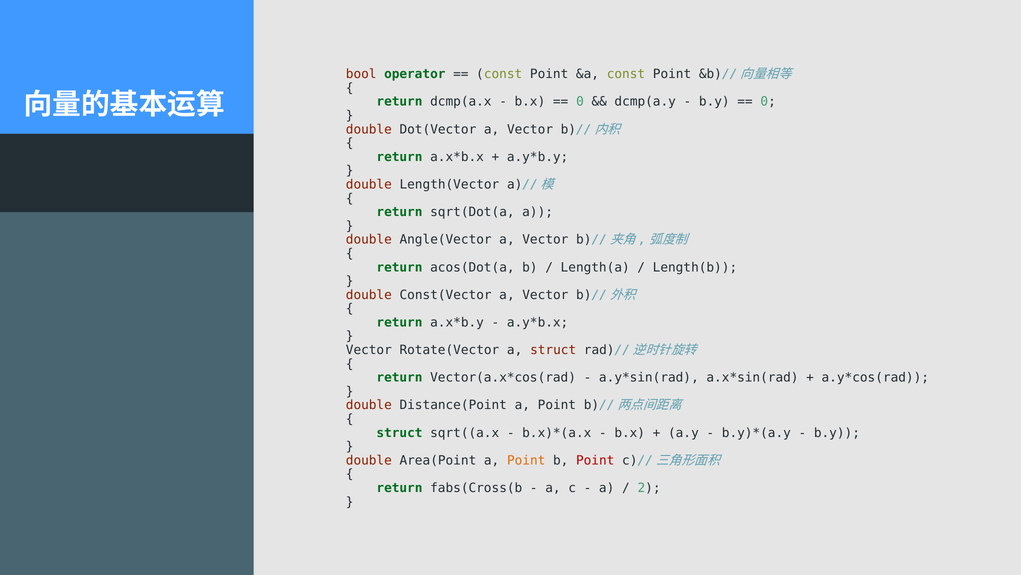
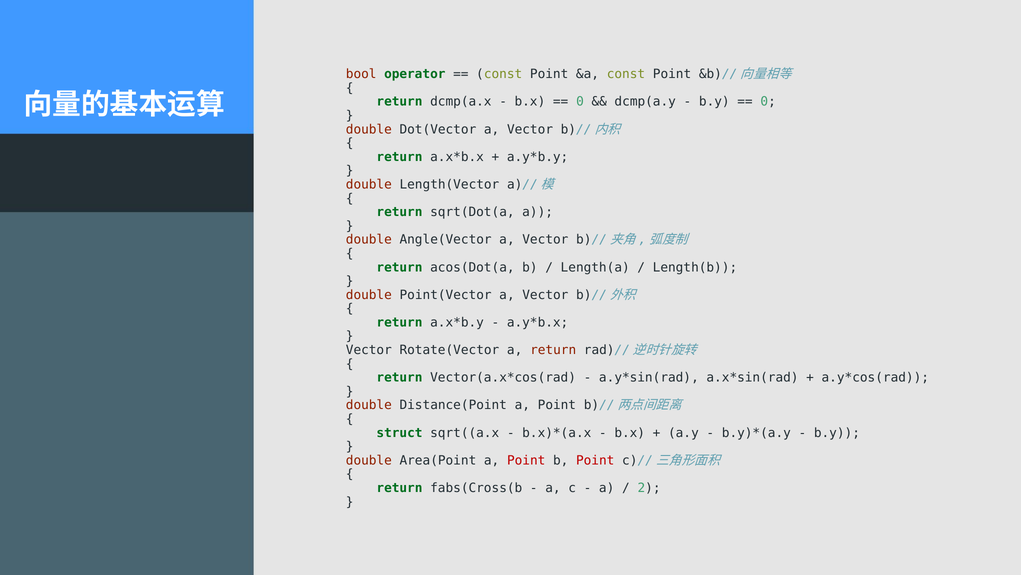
Const(Vector: Const(Vector -> Point(Vector (446, 295)
a struct: struct -> return (553, 350)
Point colour: orange -> red (526, 460)
